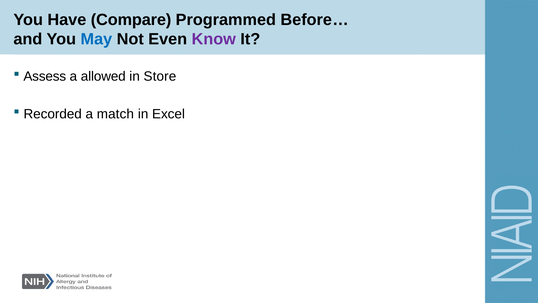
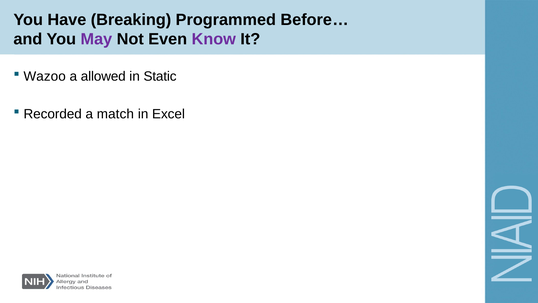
Compare: Compare -> Breaking (131, 20)
May colour: blue -> purple (96, 39)
Assess: Assess -> Wazoo (45, 76)
Store: Store -> Static (160, 76)
